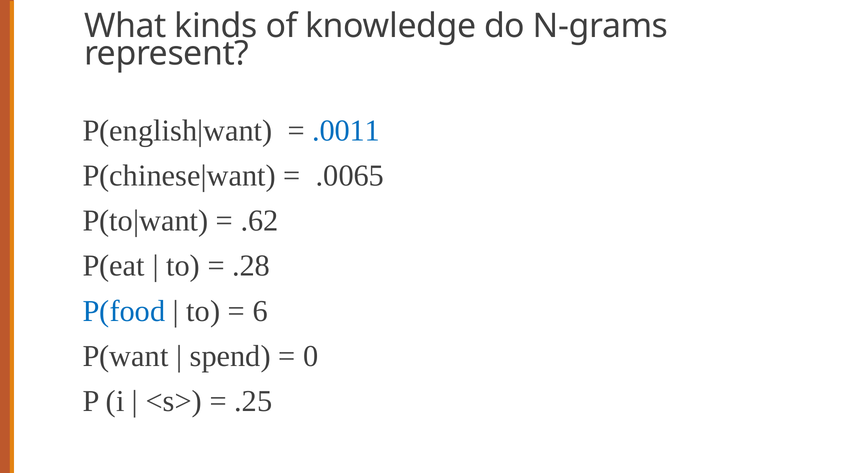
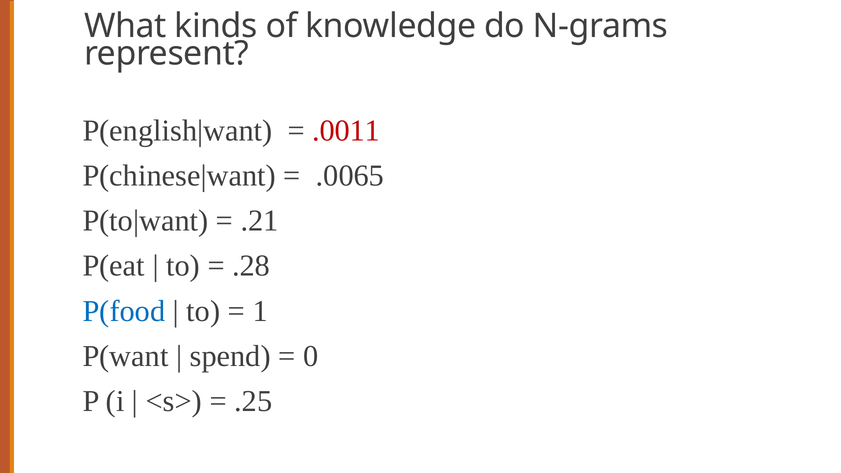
.0011 colour: blue -> red (346, 131)
.62: .62 -> .21 (260, 221)
6: 6 -> 1 (260, 311)
